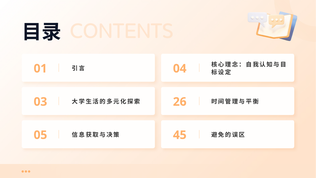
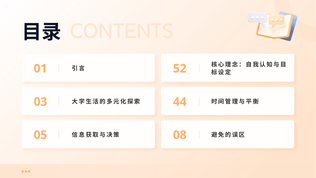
04: 04 -> 52 (180, 68)
26: 26 -> 44 (180, 102)
45: 45 -> 08 (180, 135)
